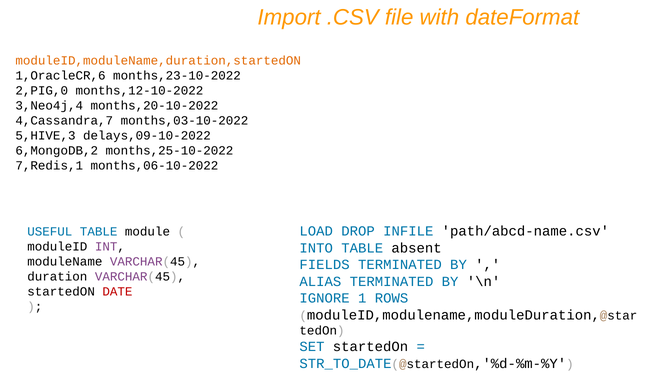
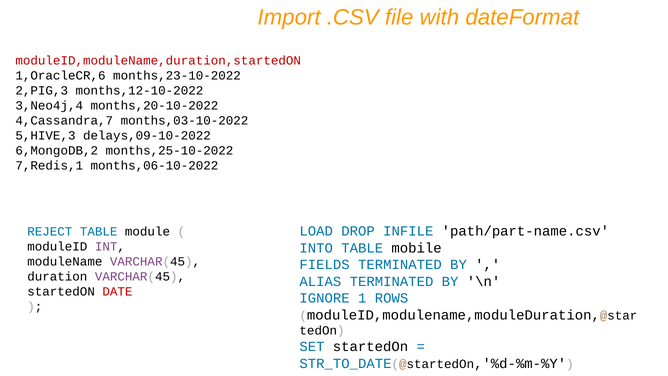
moduleID,moduleName,duration,startedON colour: orange -> red (158, 60)
2,PIG,0: 2,PIG,0 -> 2,PIG,3 (42, 90)
path/abcd-name.csv: path/abcd-name.csv -> path/part-name.csv (525, 231)
USEFUL: USEFUL -> REJECT (50, 231)
absent: absent -> mobile (417, 248)
